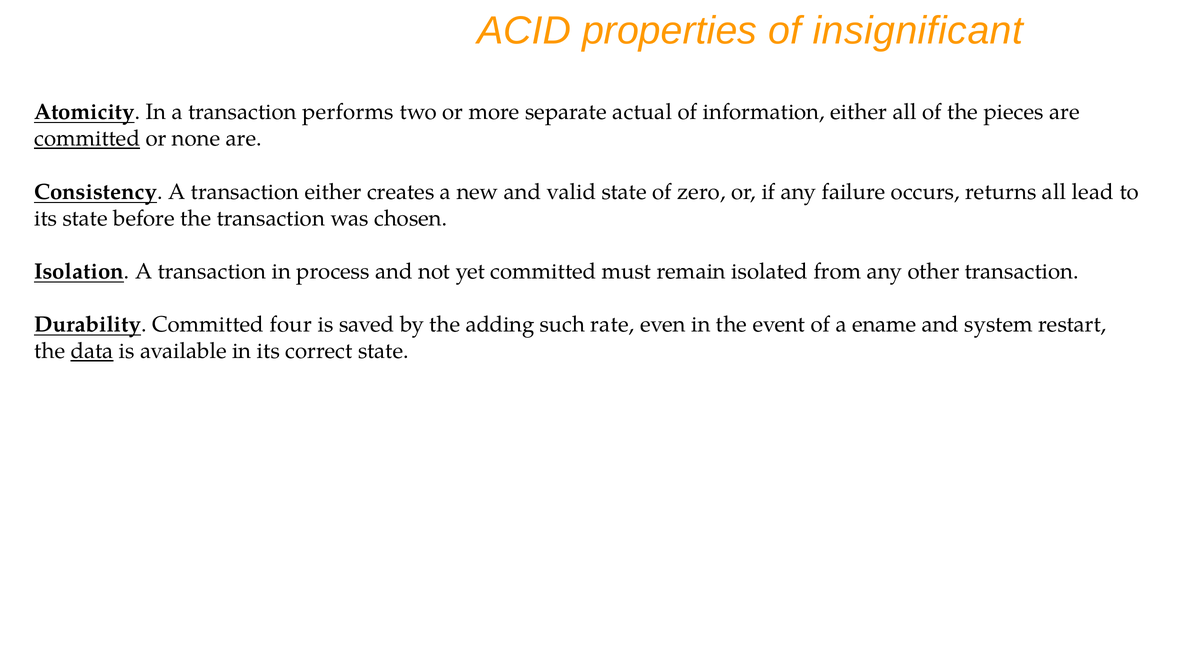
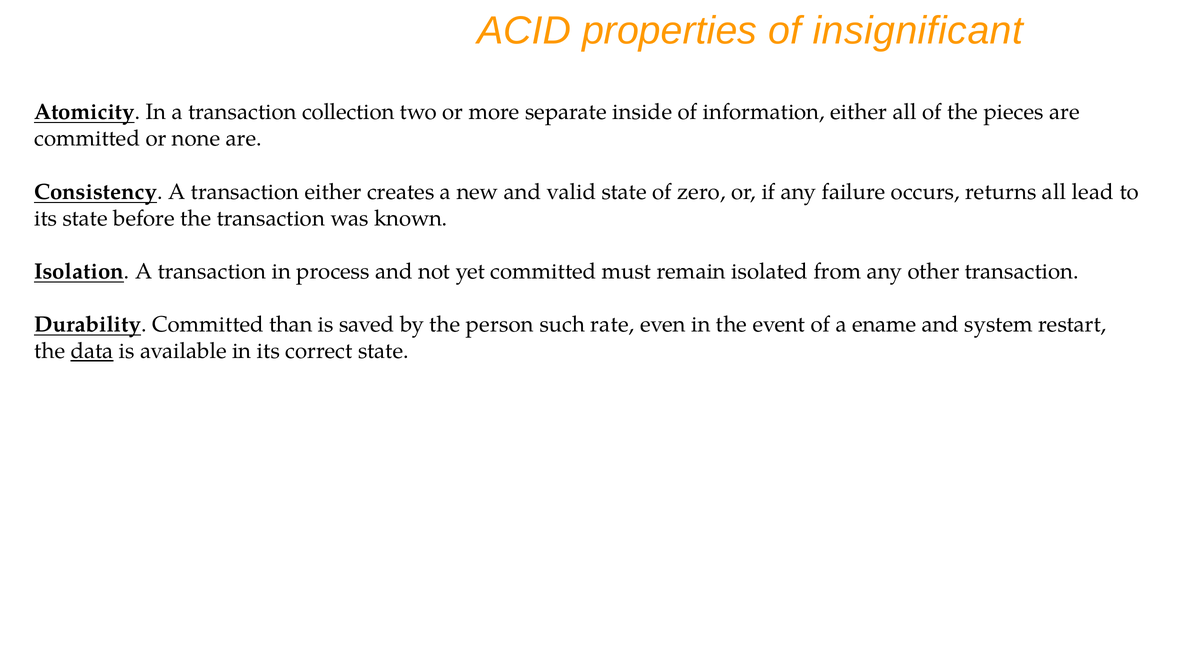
performs: performs -> collection (348, 112)
actual: actual -> inside (642, 112)
committed underline: present -> none (87, 139)
chosen: chosen -> known (411, 218)
four: four -> than (291, 325)
adding: adding -> person (500, 325)
